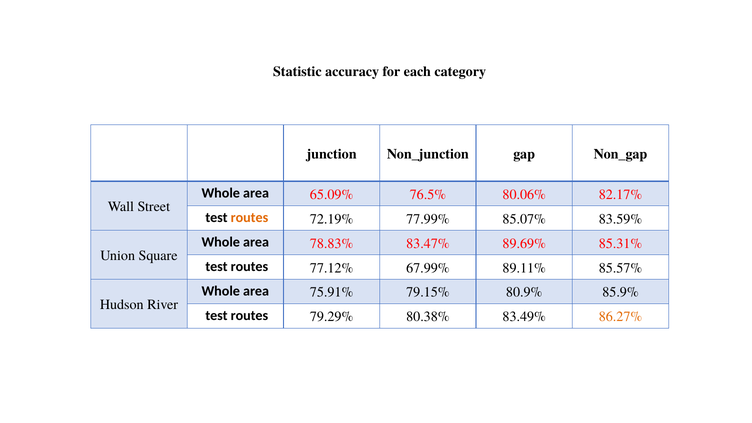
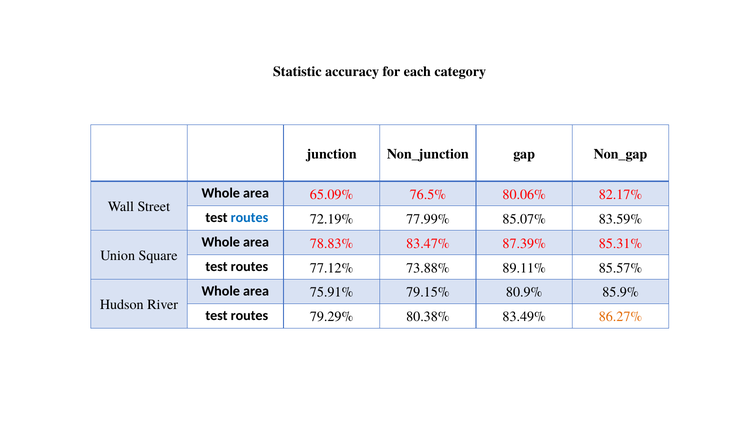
routes colour: orange -> blue (249, 218)
89.69%: 89.69% -> 87.39% (524, 243)
67.99%: 67.99% -> 73.88% (428, 268)
